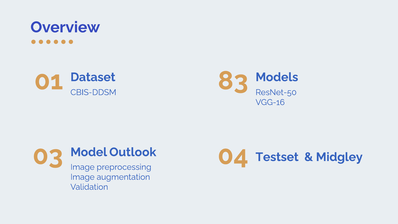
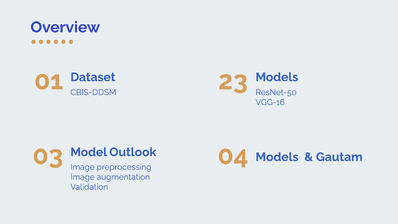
83: 83 -> 23 (233, 81)
04 Testset: Testset -> Models (277, 157)
Midgley: Midgley -> Gautam (339, 157)
